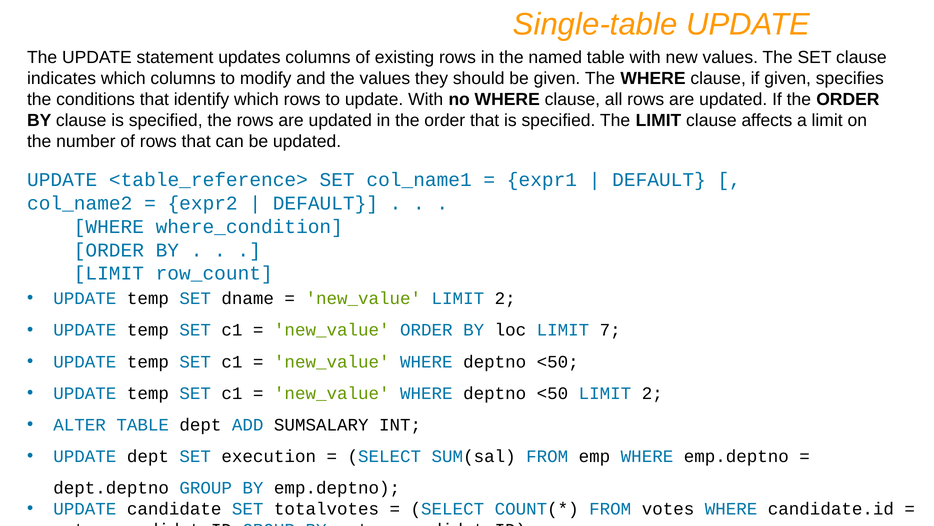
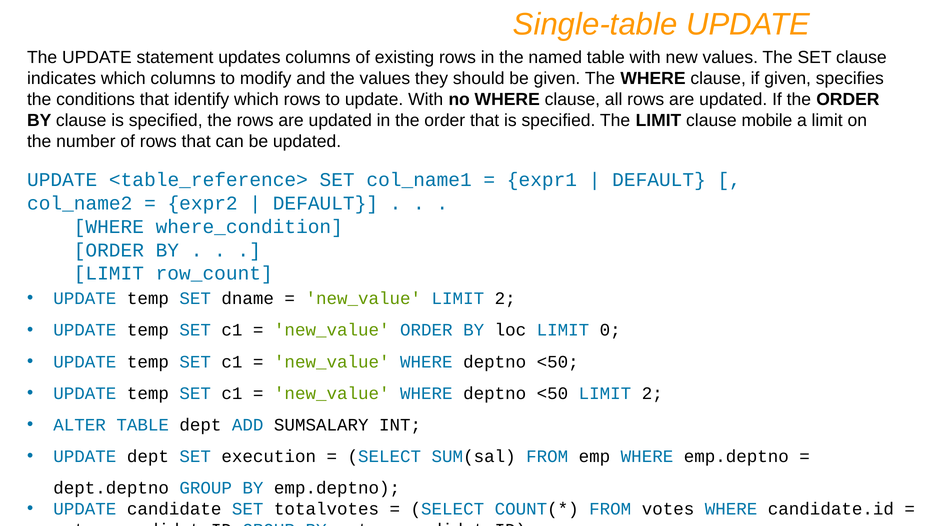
affects: affects -> mobile (767, 120)
7: 7 -> 0 (610, 330)
